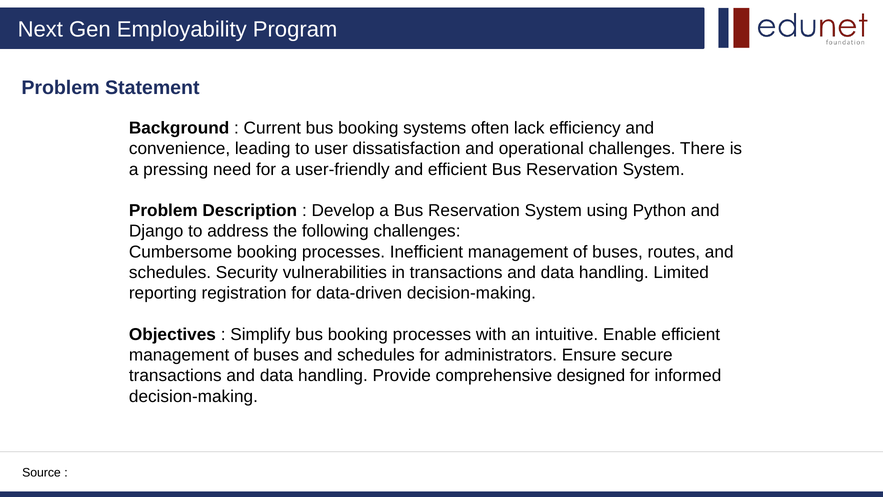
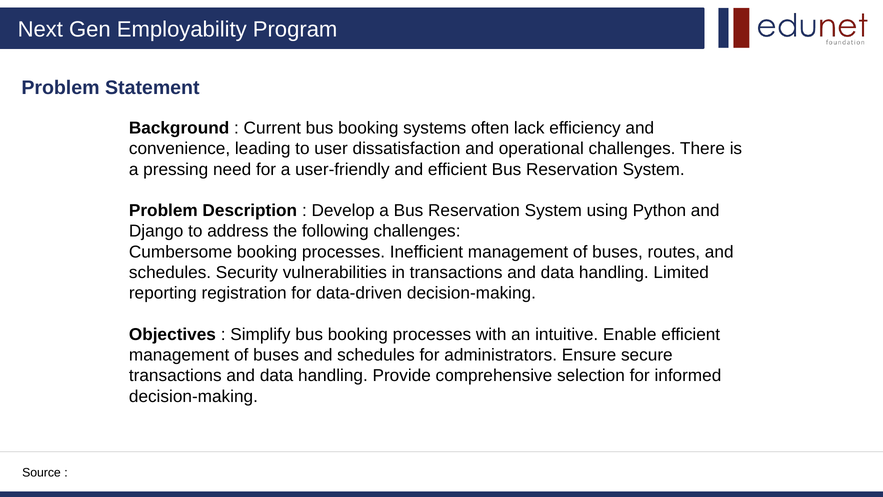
designed: designed -> selection (591, 375)
